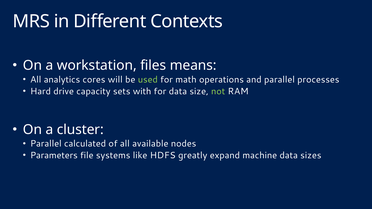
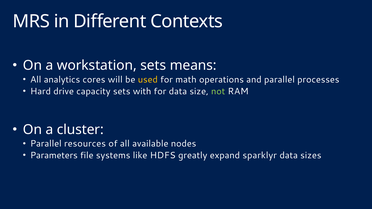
workstation files: files -> sets (153, 66)
used colour: light green -> yellow (148, 80)
calculated: calculated -> resources (85, 144)
machine: machine -> sparklyr (260, 156)
